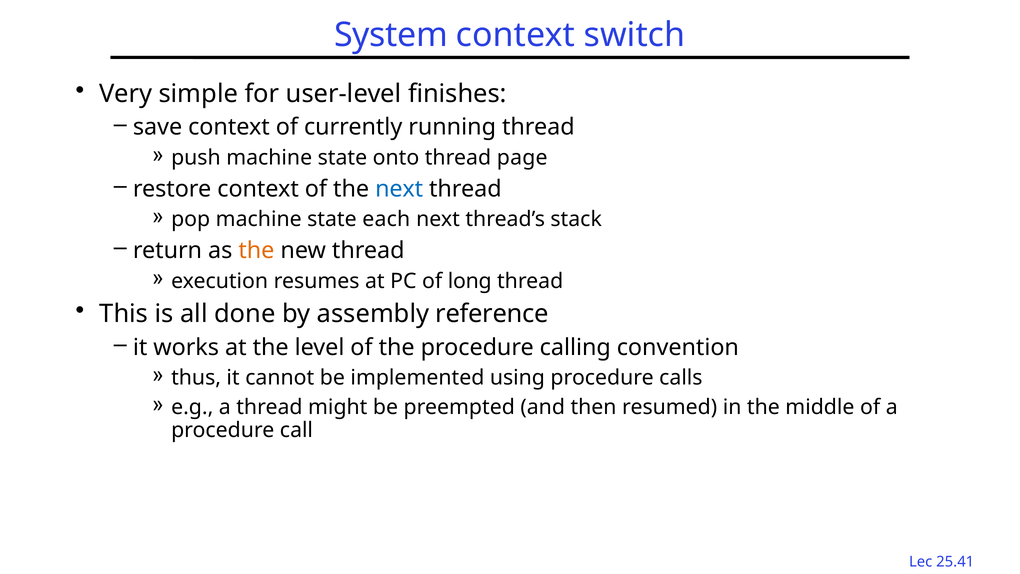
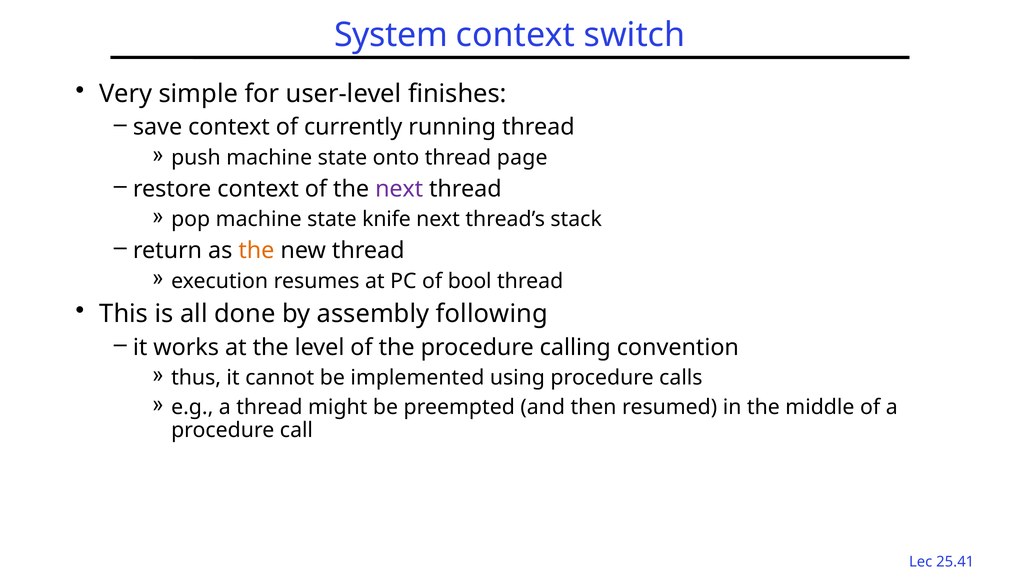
next colour: blue -> purple (399, 189)
each: each -> knife (386, 219)
long: long -> bool (470, 281)
reference: reference -> following (492, 314)
